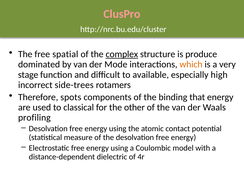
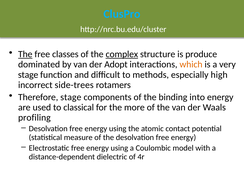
ClusPro colour: pink -> light blue (122, 14)
The underline: none -> present (25, 54)
spatial: spatial -> classes (65, 54)
Mode: Mode -> Adopt (116, 64)
available: available -> methods (151, 75)
Therefore spots: spots -> stage (71, 97)
that: that -> into (197, 97)
other: other -> more (134, 107)
